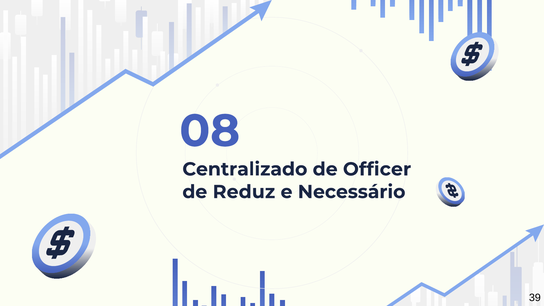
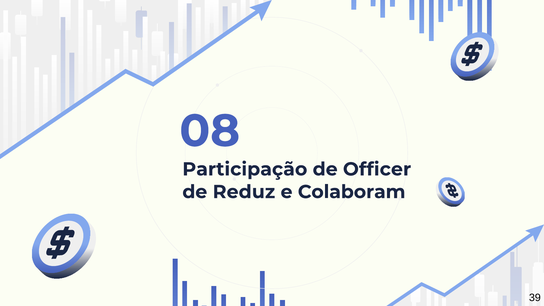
Centralizado: Centralizado -> Participação (245, 169)
Necessário: Necessário -> Colaboram (352, 192)
